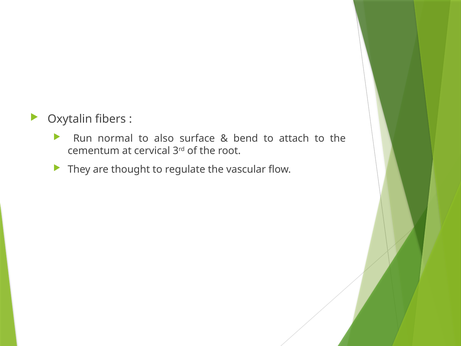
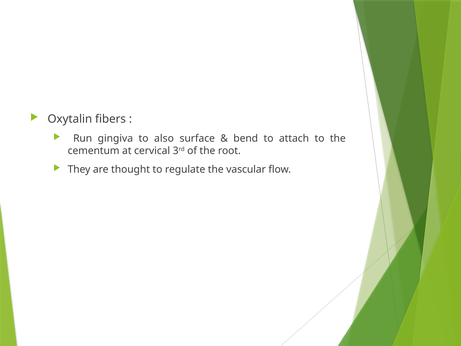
normal: normal -> gingiva (115, 138)
